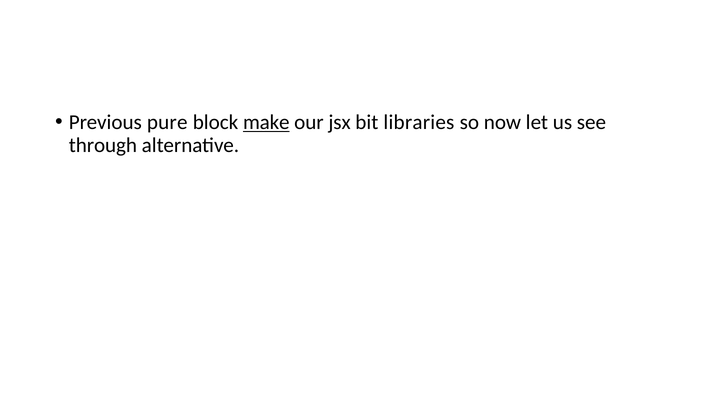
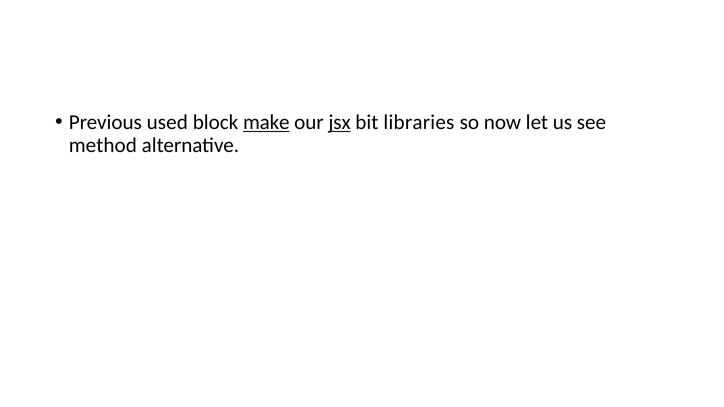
pure: pure -> used (167, 122)
jsx underline: none -> present (340, 122)
through: through -> method (103, 145)
